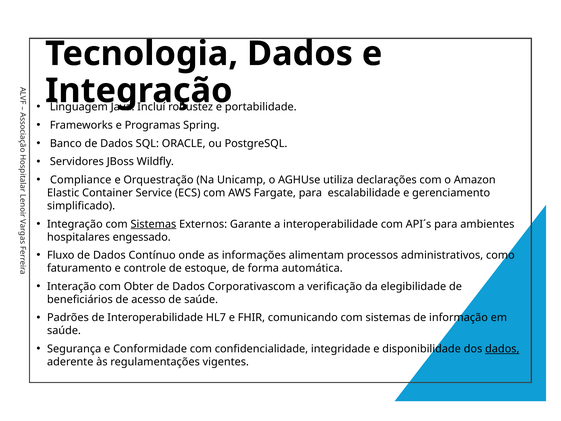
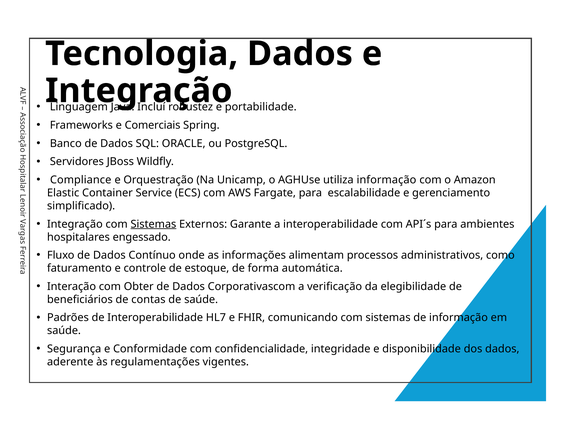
Programas: Programas -> Comerciais (153, 125)
utiliza declarações: declarações -> informação (386, 180)
acesso: acesso -> contas (148, 299)
dados underline: present -> none (502, 349)
